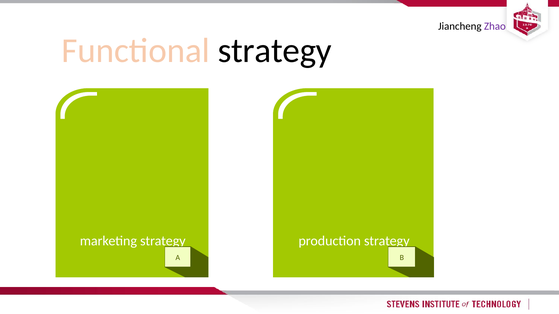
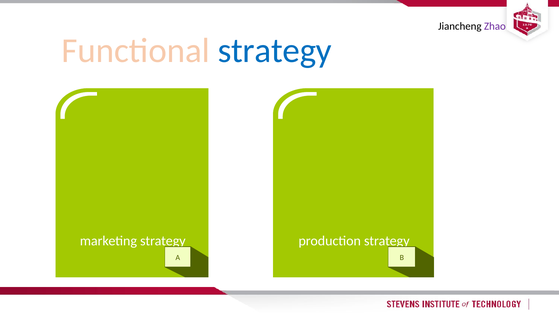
strategy colour: black -> blue (275, 51)
